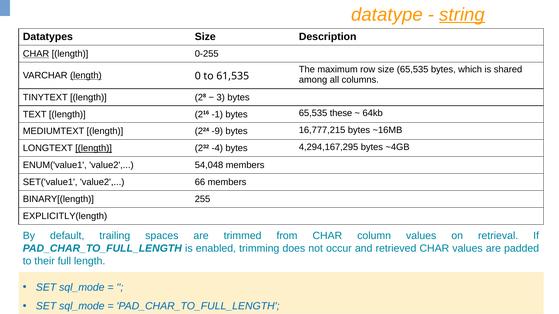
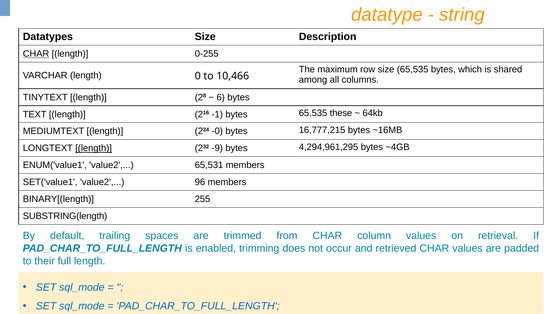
string underline: present -> none (462, 15)
length underline: present -> none (86, 76)
61,535: 61,535 -> 10,466 (233, 76)
3: 3 -> 6 (221, 97)
-9: -9 -> -0 (217, 131)
-4: -4 -> -9 (217, 148)
4,294,167,295: 4,294,167,295 -> 4,294,961,295 (329, 147)
54,048: 54,048 -> 65,531 (209, 165)
66: 66 -> 96 (200, 182)
EXPLICITLY(length: EXPLICITLY(length -> SUBSTRING(length (65, 216)
